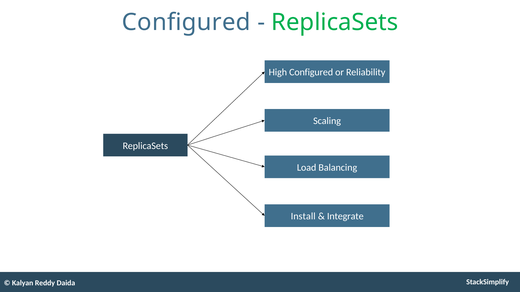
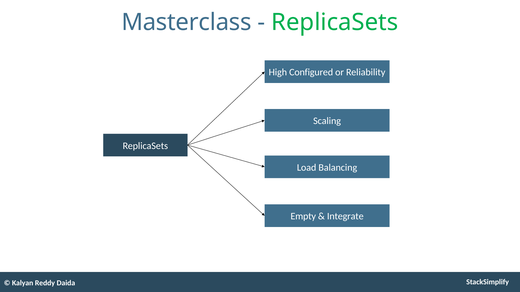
Configured: Configured -> Masterclass (186, 22)
Install: Install -> Empty (303, 217)
